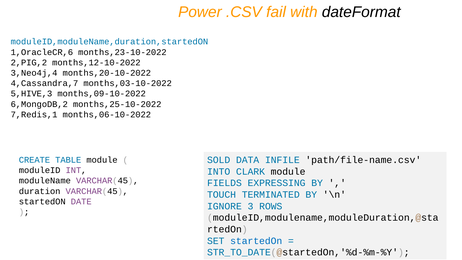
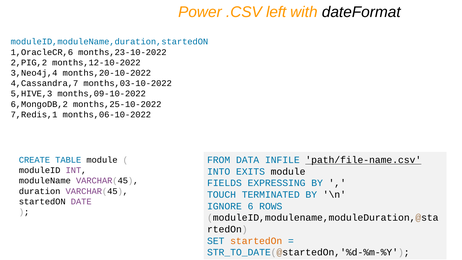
fail: fail -> left (276, 12)
SOLD: SOLD -> FROM (219, 160)
path/file-name.csv underline: none -> present (363, 160)
CLARK: CLARK -> EXITS (251, 171)
3: 3 -> 6 (251, 206)
startedOn colour: blue -> orange (256, 241)
